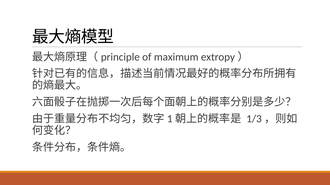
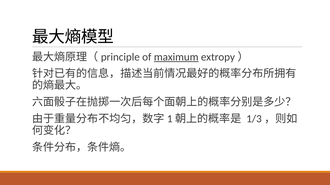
maximum underline: none -> present (176, 57)
